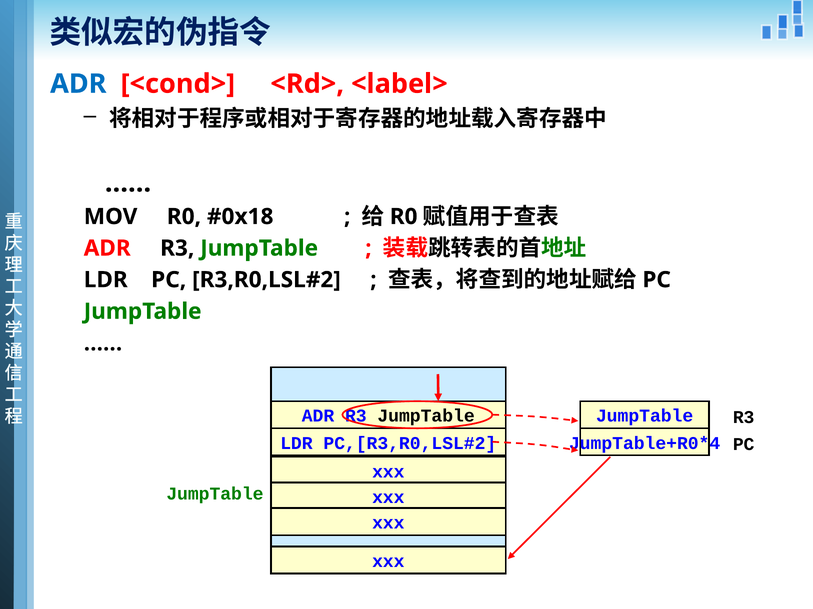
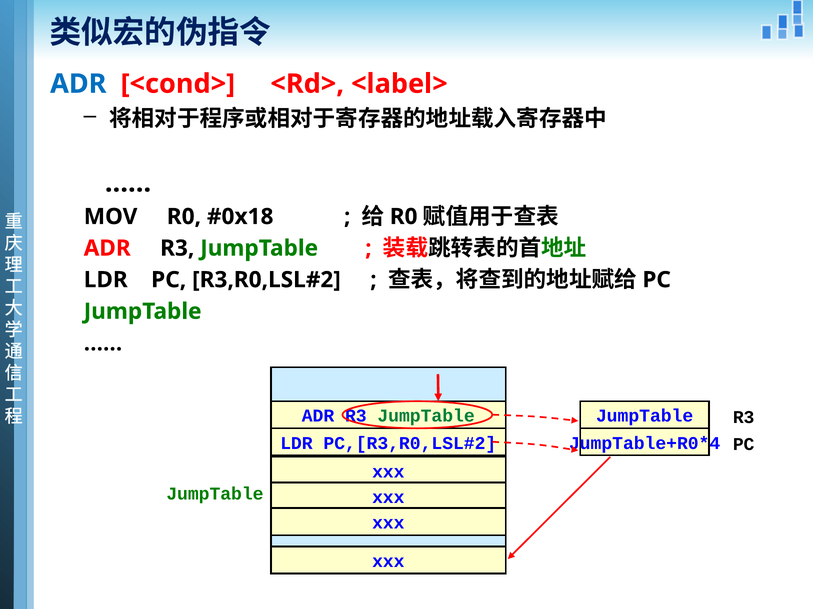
JumpTable colour: black -> green (426, 417)
